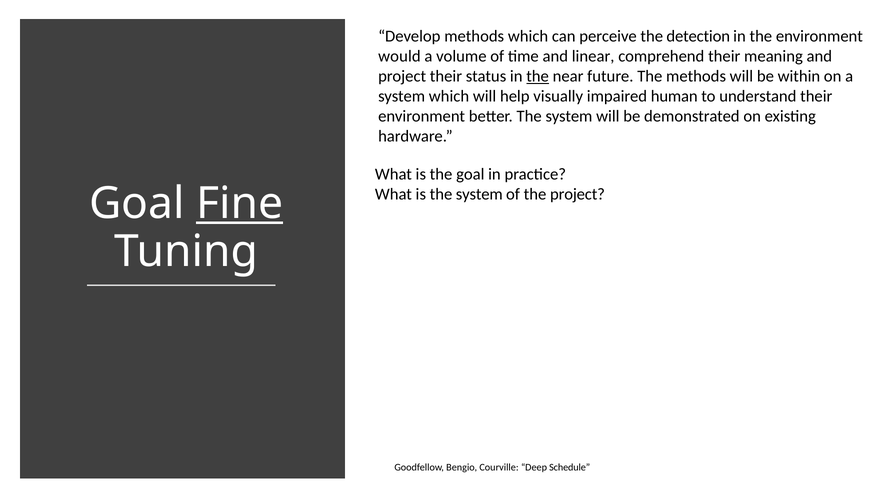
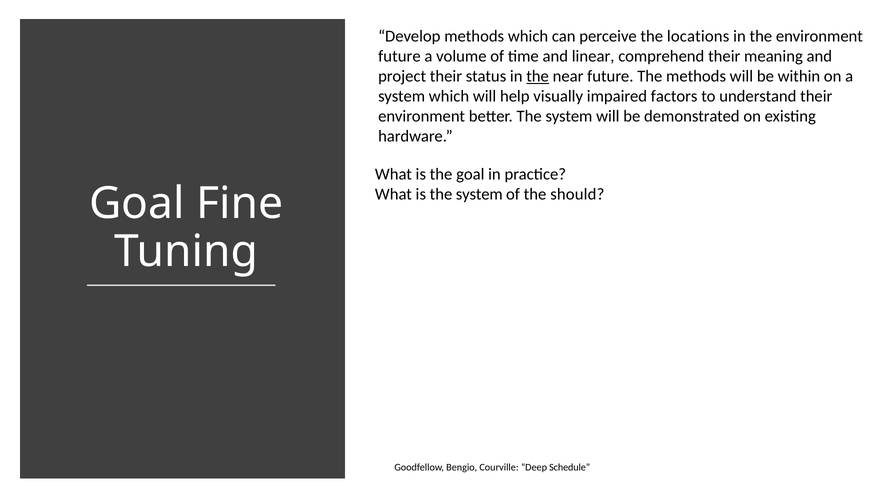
detection: detection -> locations (698, 36)
would: would -> future (399, 56)
human: human -> factors (674, 96)
the project: project -> should (577, 194)
Fine underline: present -> none (240, 204)
